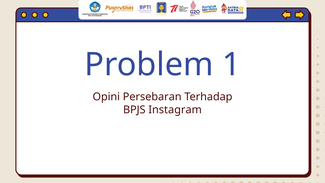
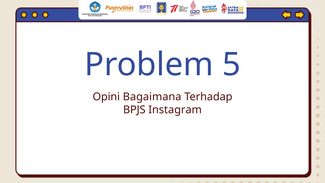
1: 1 -> 5 (231, 65)
Persebaran: Persebaran -> Bagaimana (152, 97)
